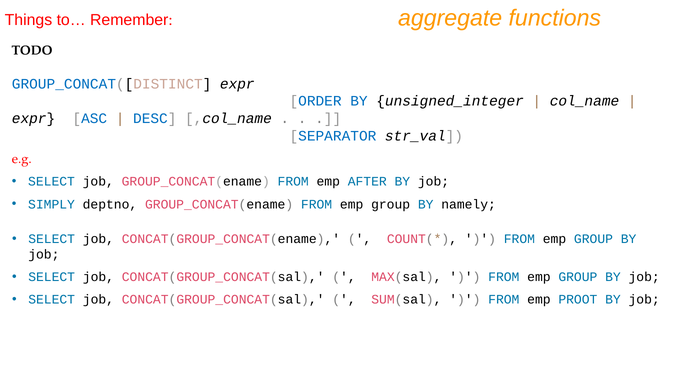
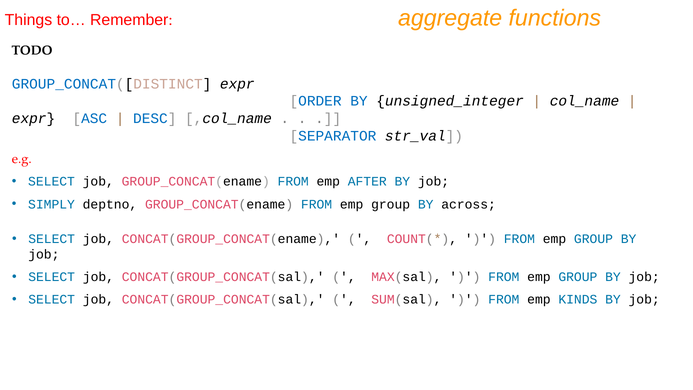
namely: namely -> across (469, 204)
PROOT: PROOT -> KINDS (578, 299)
